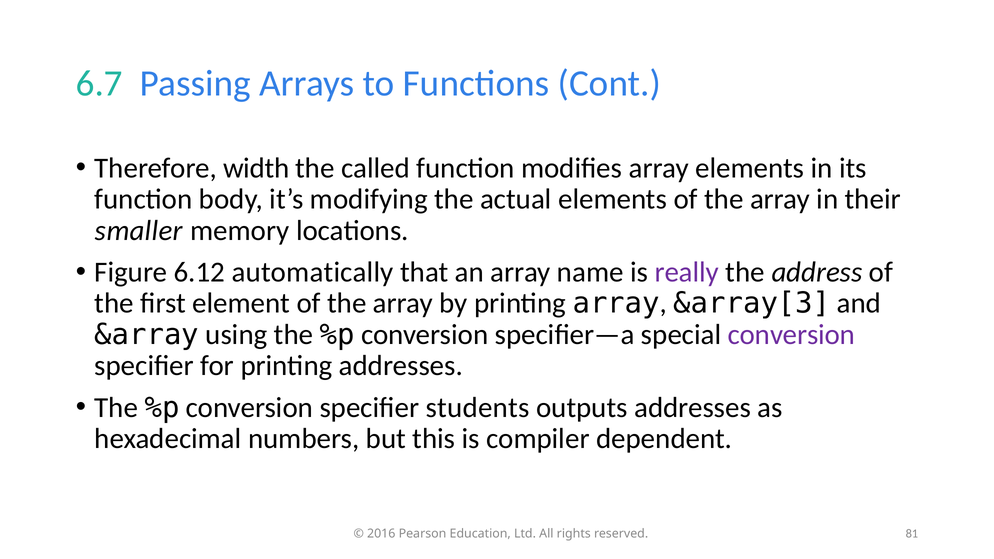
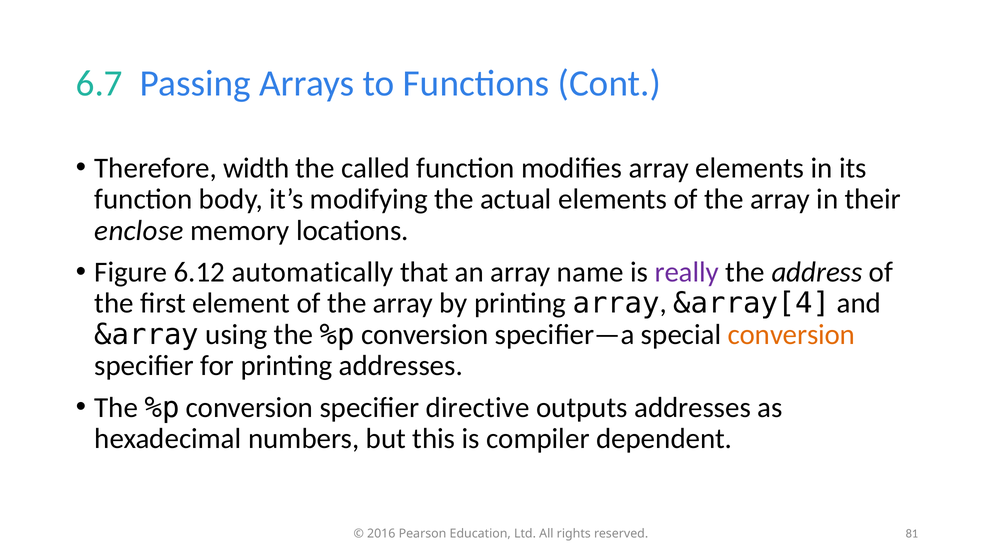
smaller: smaller -> enclose (139, 231)
&array[3: &array[3 -> &array[4 (752, 303)
conversion colour: purple -> orange (791, 335)
students: students -> directive (478, 408)
